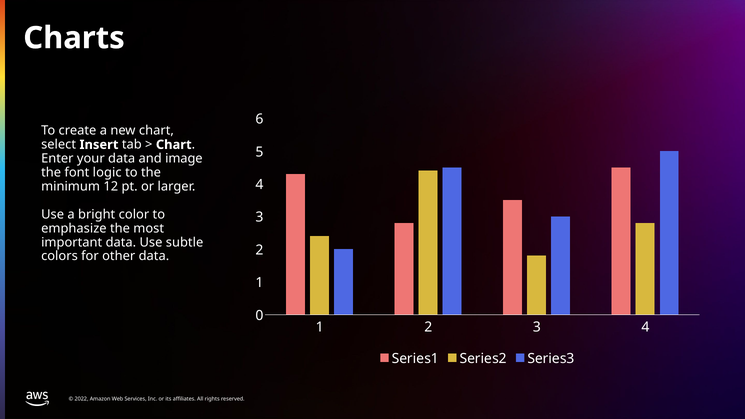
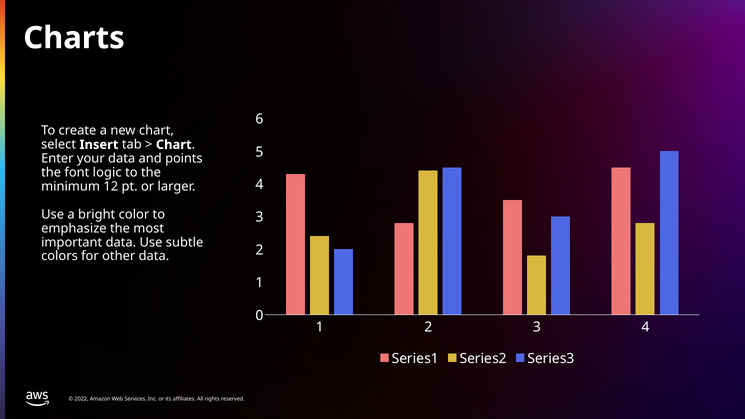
image: image -> points (184, 159)
